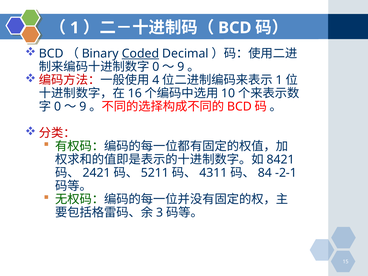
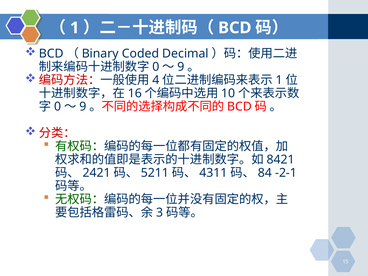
Coded underline: present -> none (140, 54)
